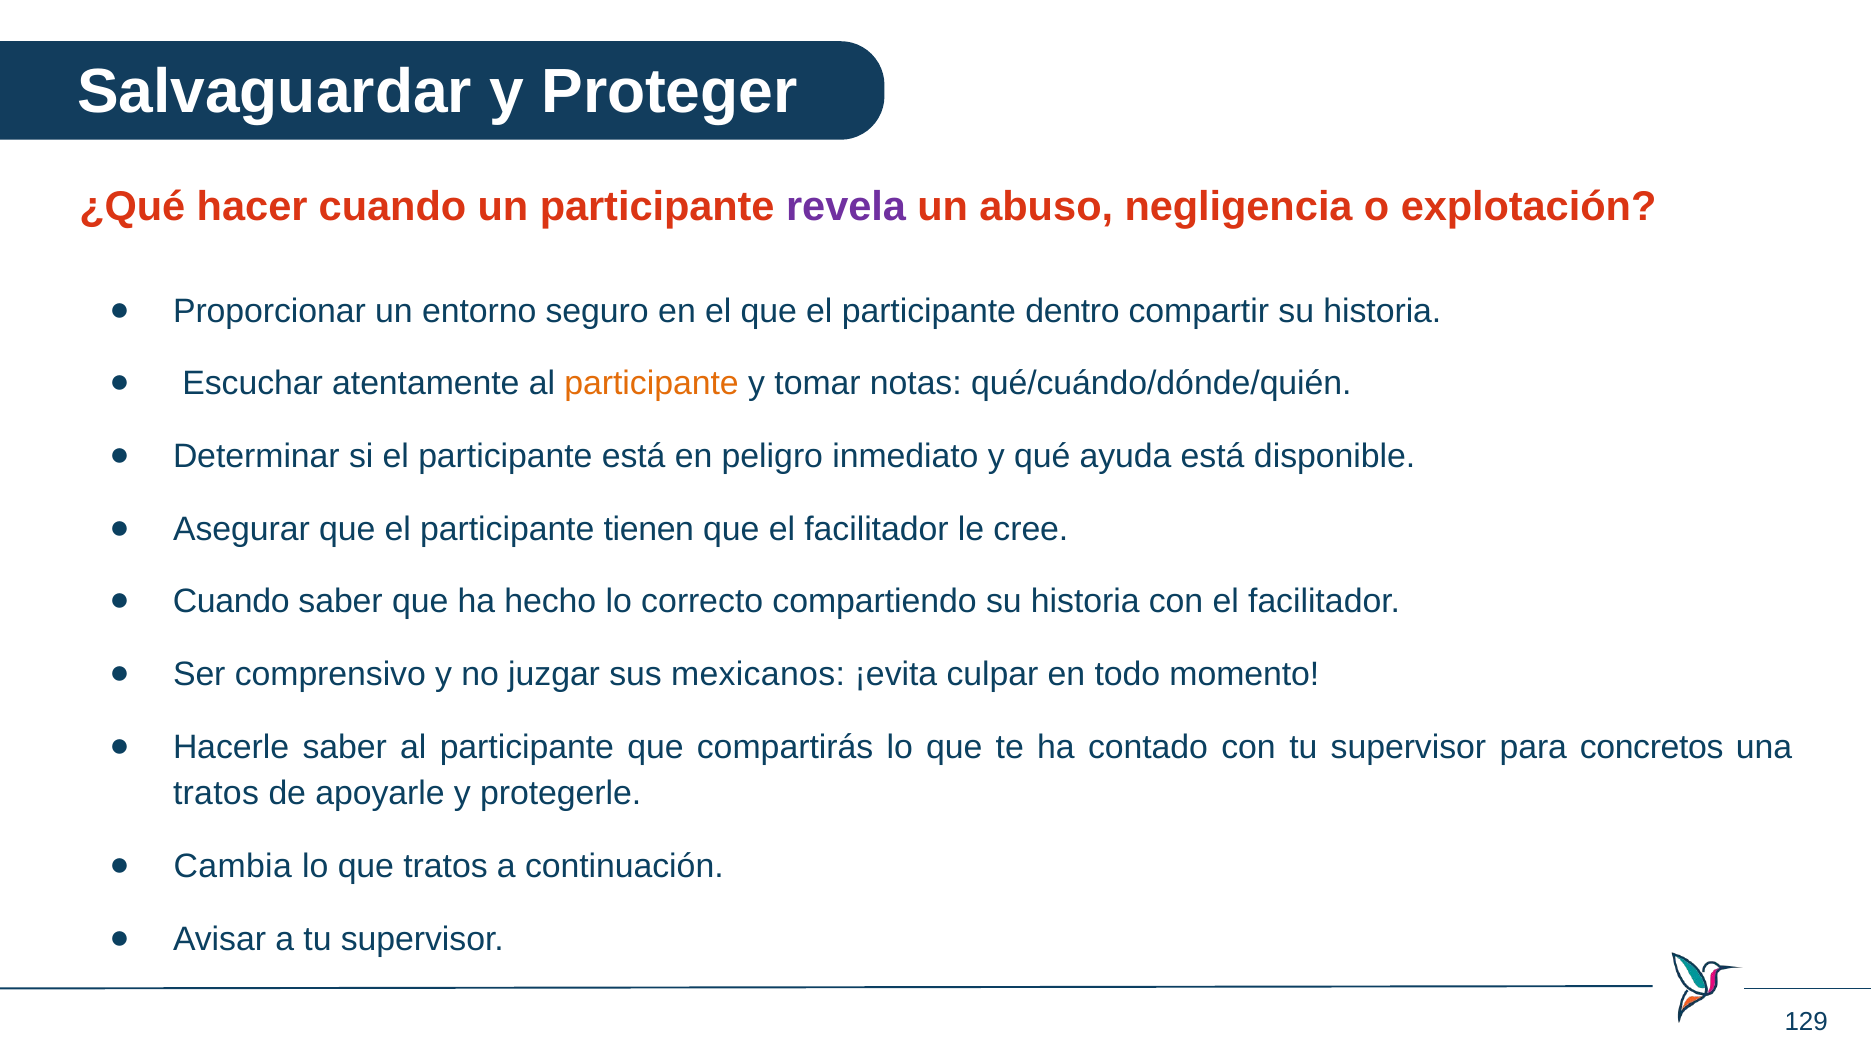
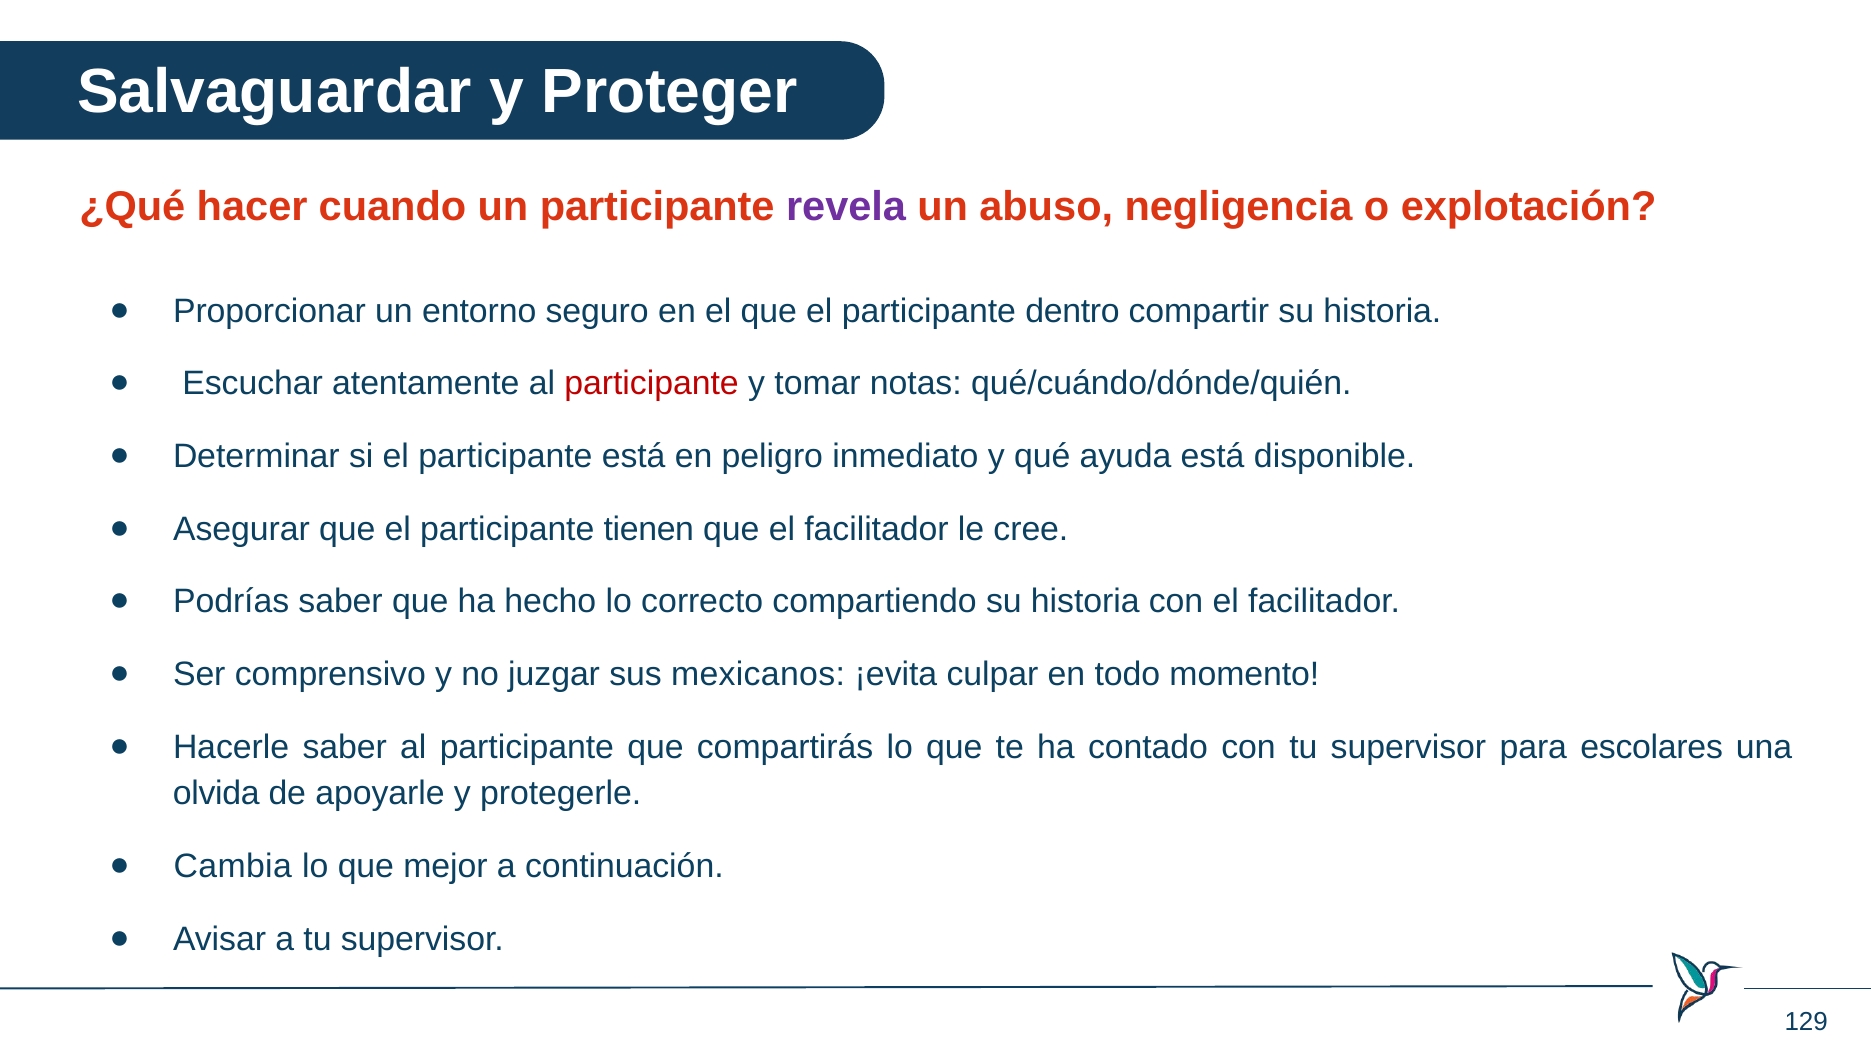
participante colour: orange -> red (652, 383)
Cuando: Cuando -> Podrías (231, 601)
concretos: concretos -> escolares (1652, 747)
tratos: tratos -> olvida (216, 793)
que tratos: tratos -> mejor (446, 866)
